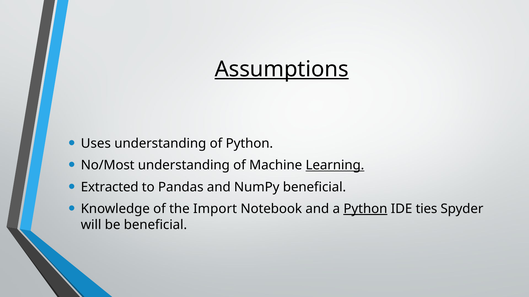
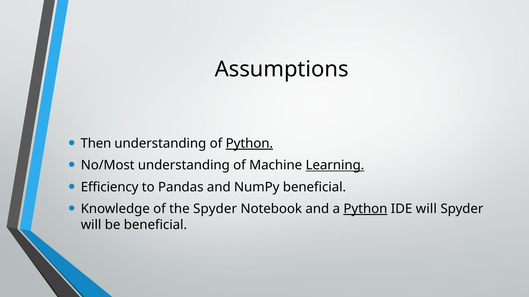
Assumptions underline: present -> none (282, 69)
Uses: Uses -> Then (96, 144)
Python underline: none -> present (249, 144)
Extracted: Extracted -> Efficiency (110, 187)
the Import: Import -> Spyder (215, 209)
IDE ties: ties -> will (426, 209)
